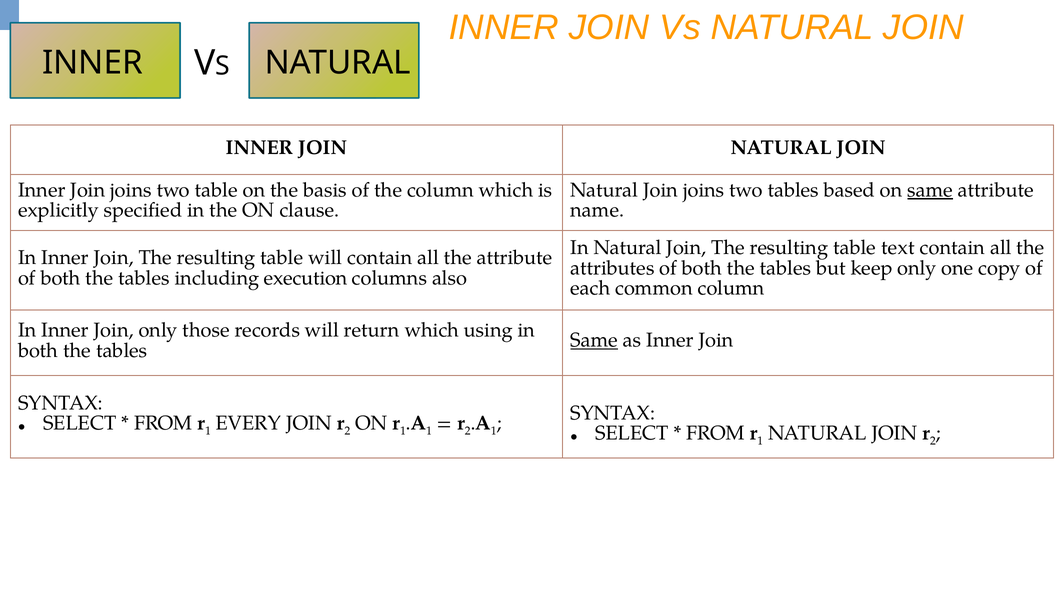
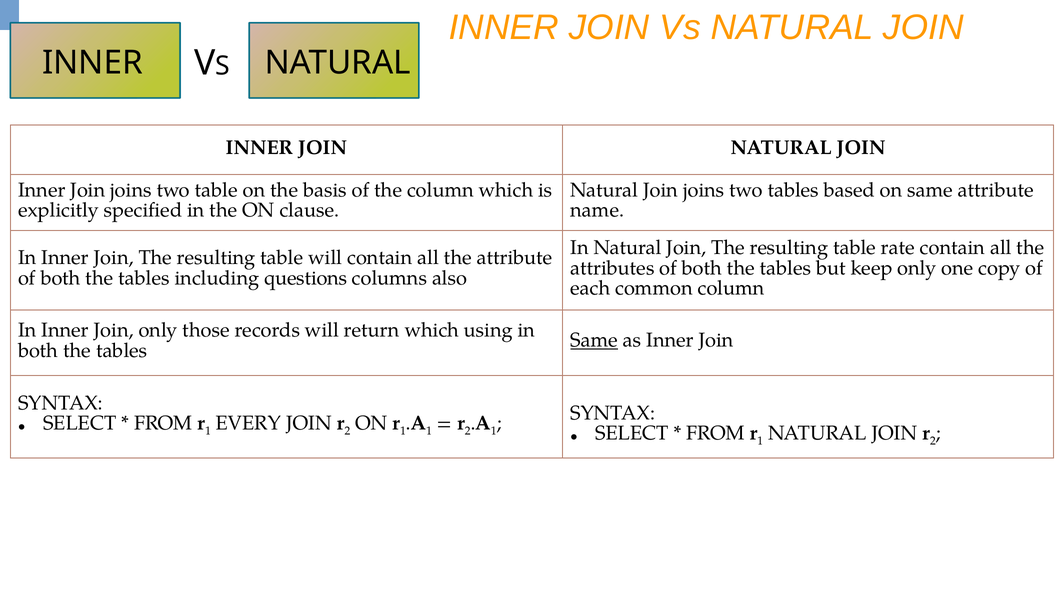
same underline: present -> none (930, 190)
text: text -> rate (898, 248)
execution: execution -> questions (306, 278)
